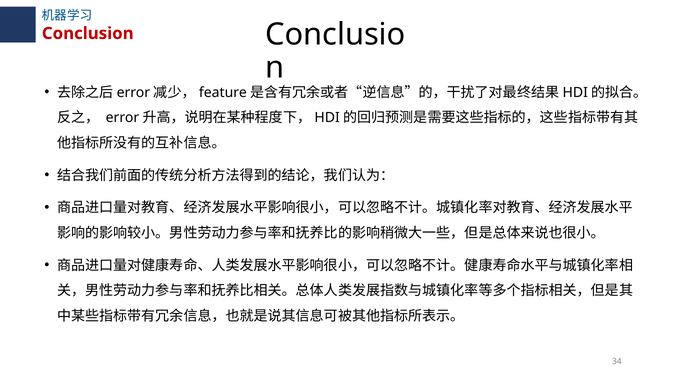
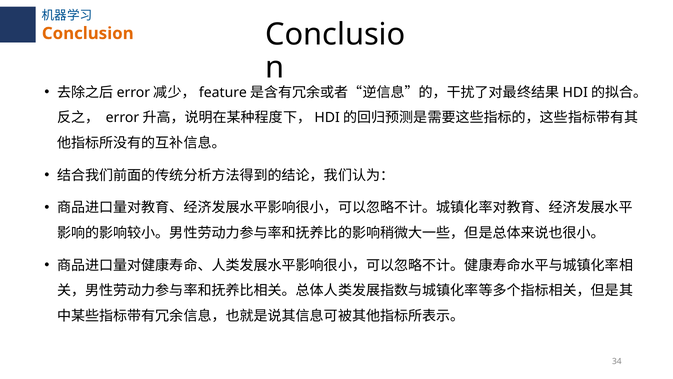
Conclusion colour: red -> orange (88, 33)
